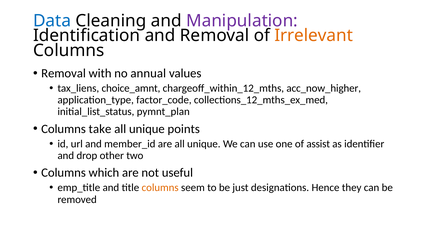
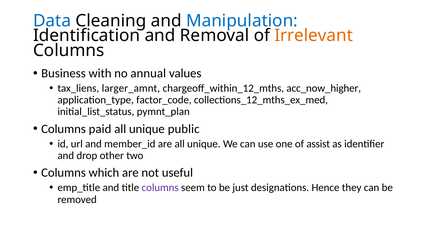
Manipulation colour: purple -> blue (242, 21)
Removal: Removal -> Business (63, 73)
choice_amnt: choice_amnt -> larger_amnt (131, 88)
take: take -> paid (100, 129)
points: points -> public (184, 129)
columns colour: orange -> purple (160, 188)
